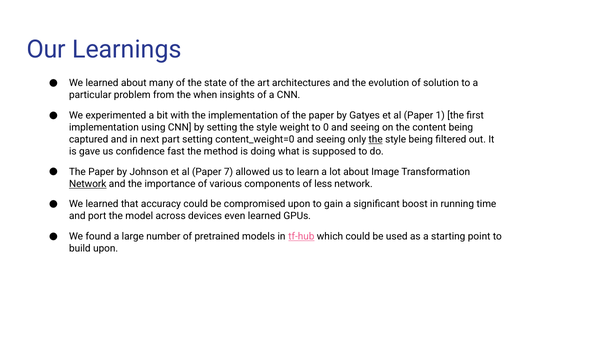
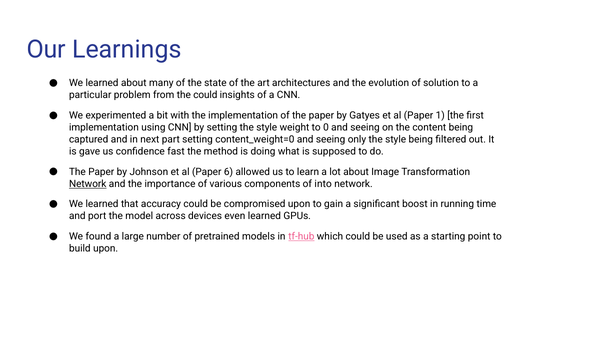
the when: when -> could (205, 95)
the underline: present -> none (376, 139)
7: 7 -> 6 (228, 172)
less: less -> into (323, 184)
